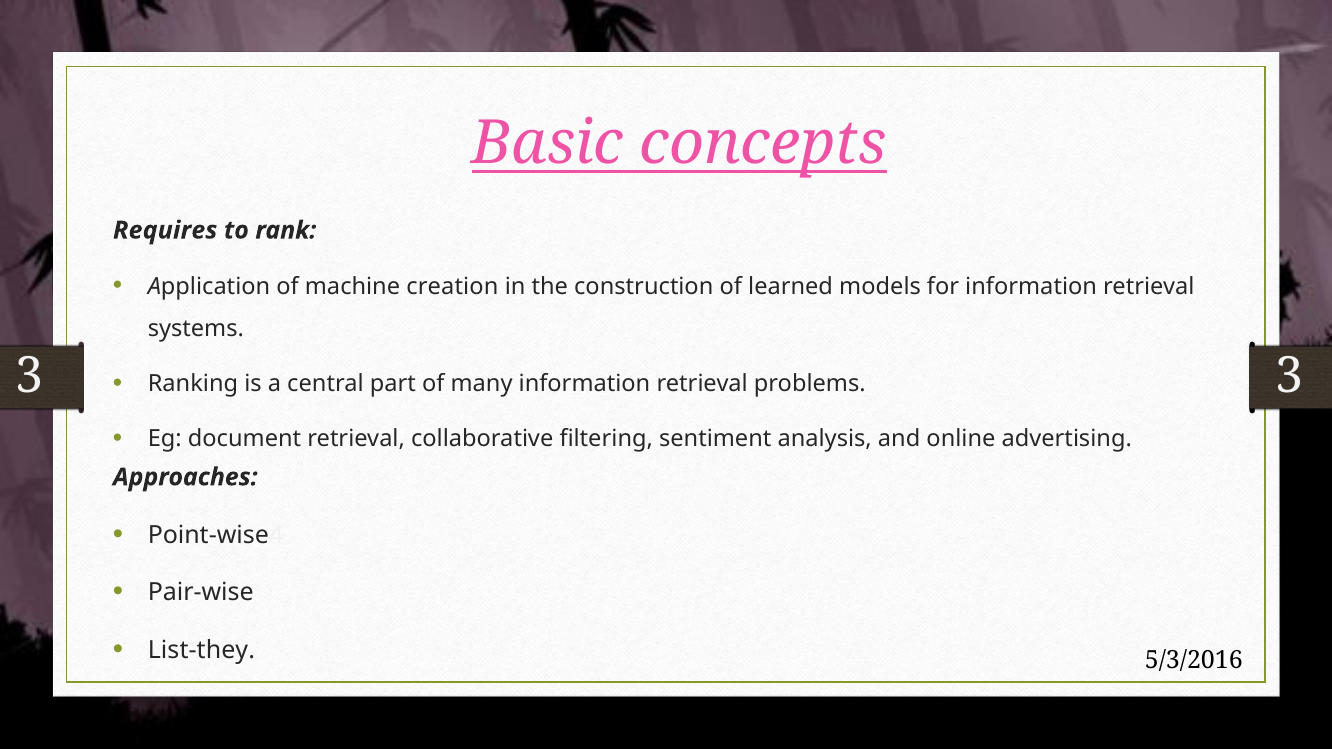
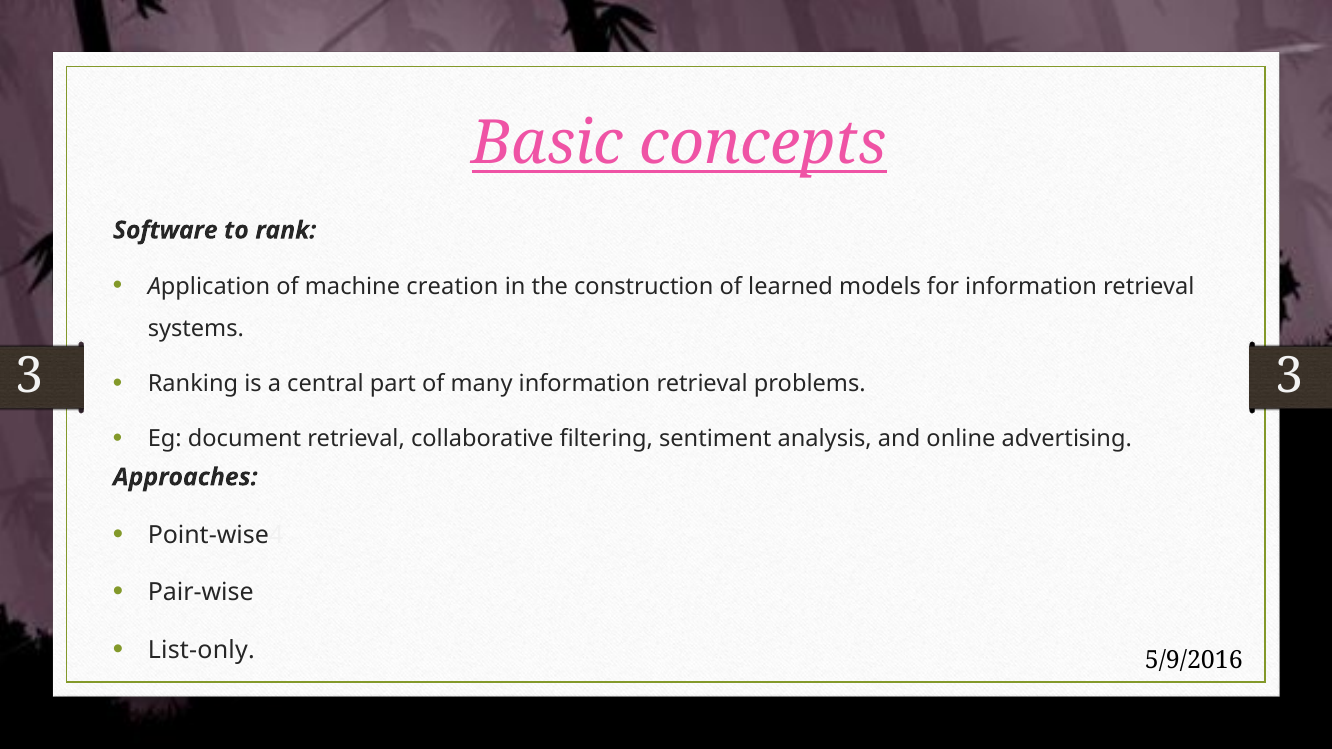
Requires: Requires -> Software (165, 230)
List-they: List-they -> List-only (201, 650)
5/3/2016: 5/3/2016 -> 5/9/2016 (1194, 660)
